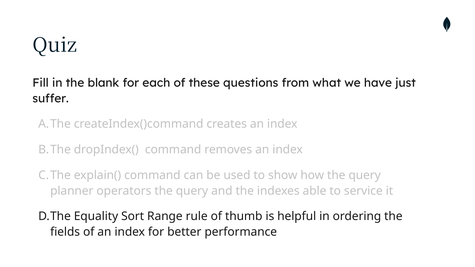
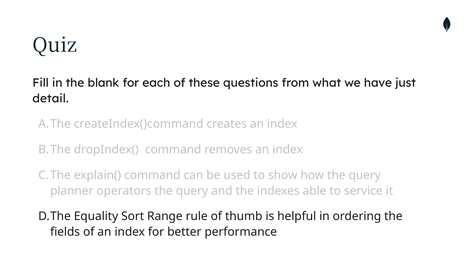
suffer: suffer -> detail (50, 99)
